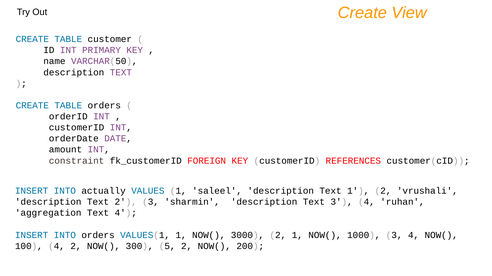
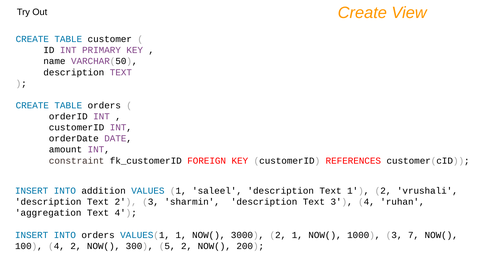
actually: actually -> addition (104, 191)
1000 3 4: 4 -> 7 (414, 236)
